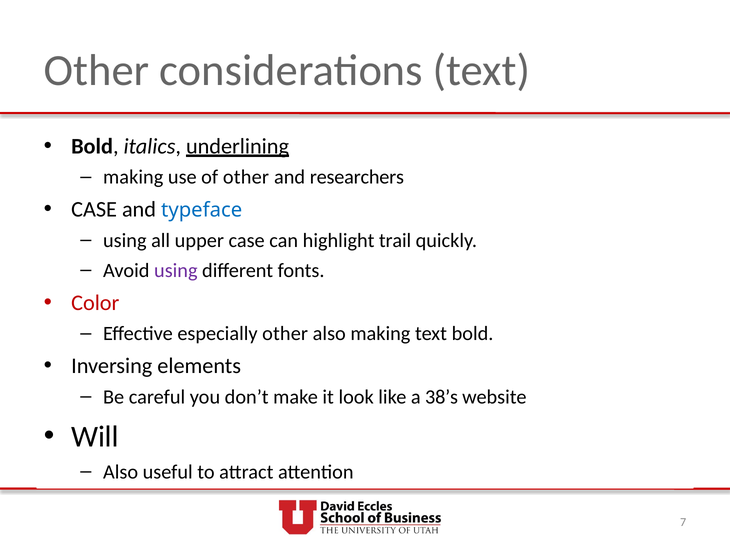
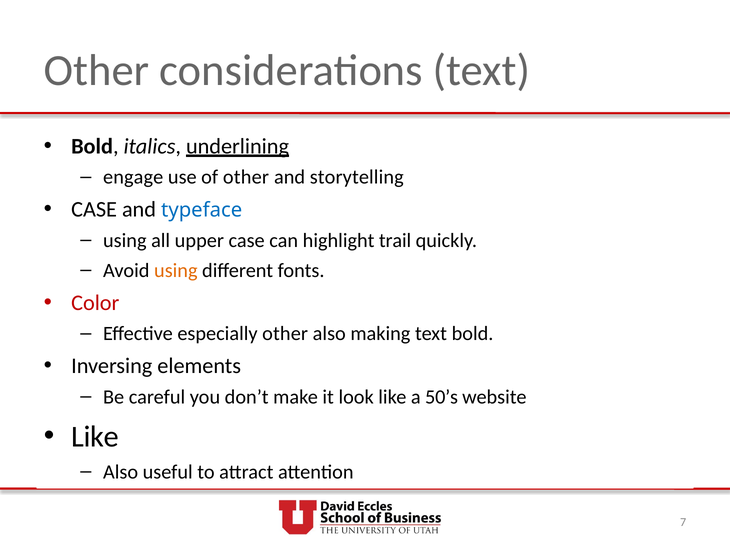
making: making -> engage (133, 177)
researchers: researchers -> storytelling (357, 177)
using colour: purple -> orange (176, 271)
38’s: 38’s -> 50’s (442, 397)
Will: Will -> Like (95, 437)
